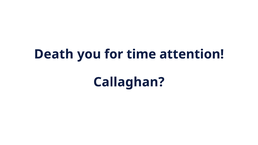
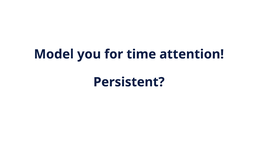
Death: Death -> Model (54, 54)
Callaghan: Callaghan -> Persistent (129, 82)
